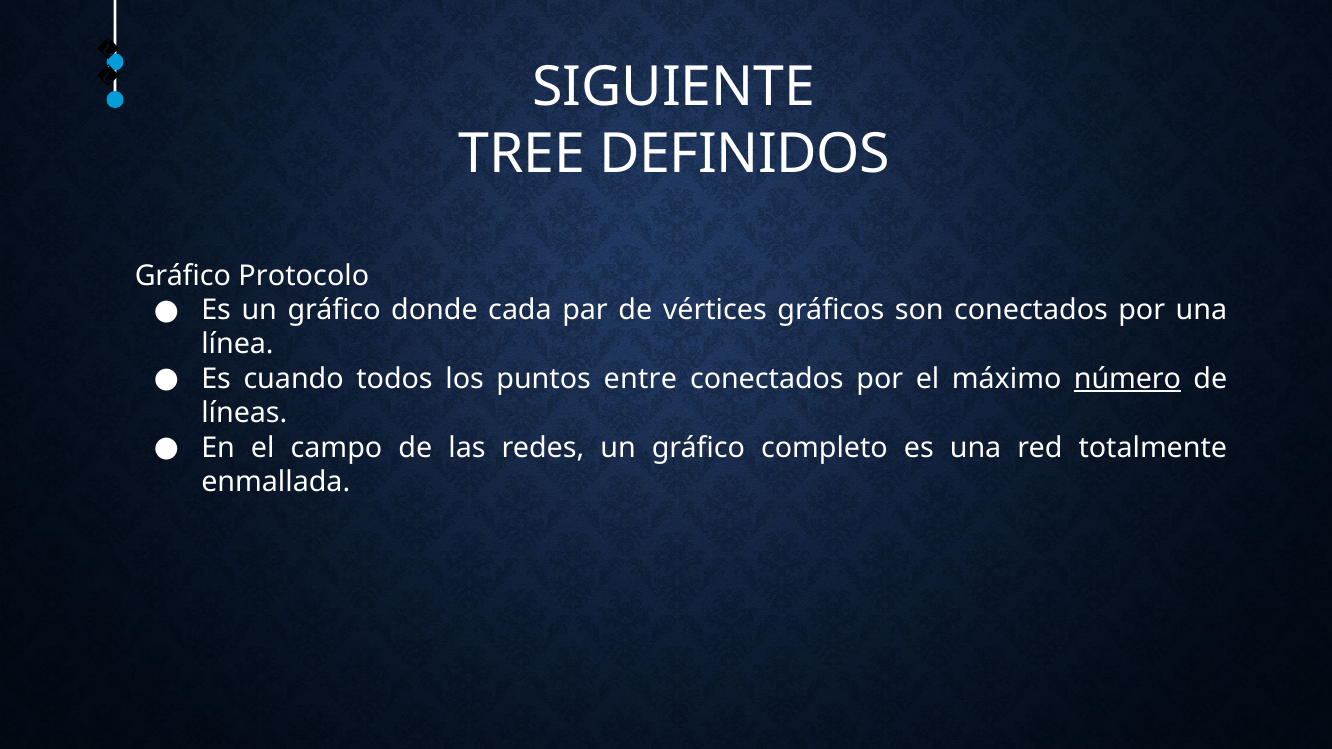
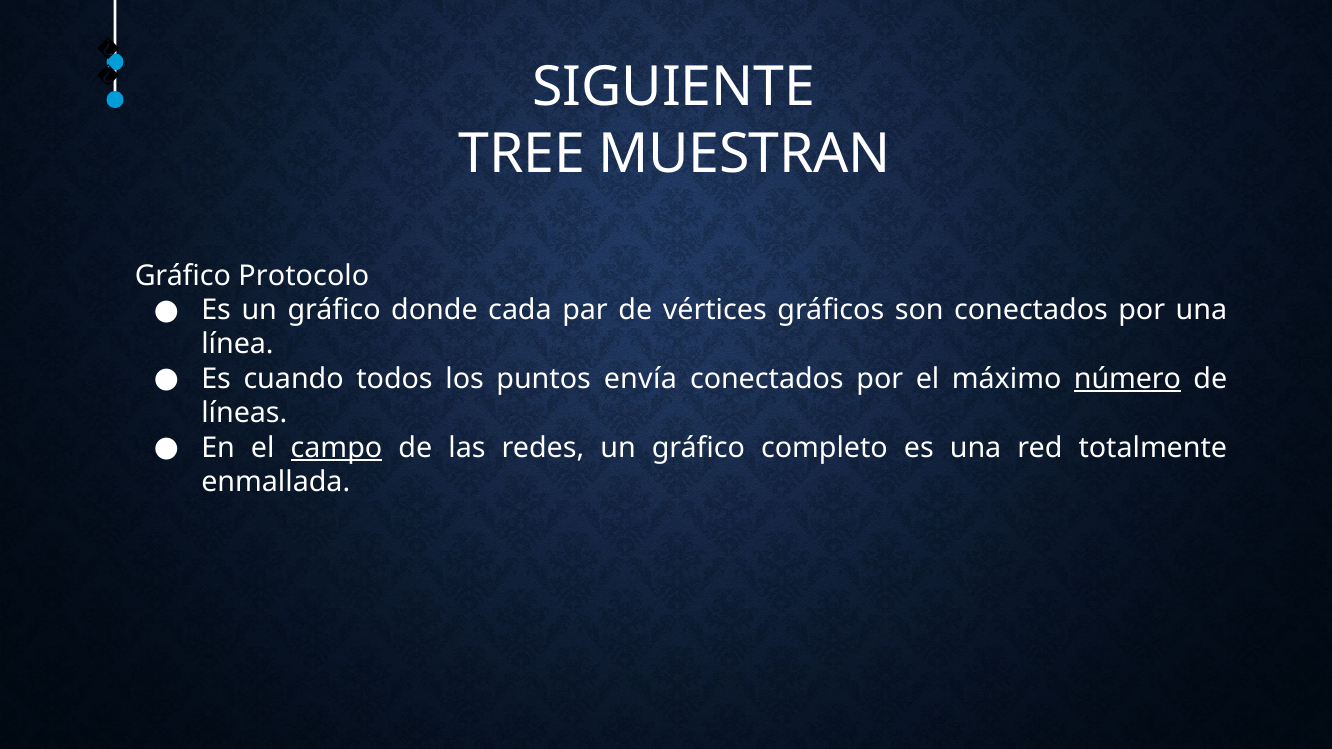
DEFINIDOS: DEFINIDOS -> MUESTRAN (745, 154)
entre: entre -> envía (640, 379)
campo underline: none -> present (336, 448)
